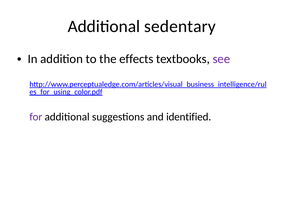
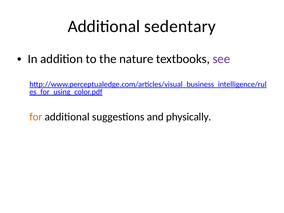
effects: effects -> nature (136, 59)
for colour: purple -> orange (36, 117)
identified: identified -> physically (189, 117)
